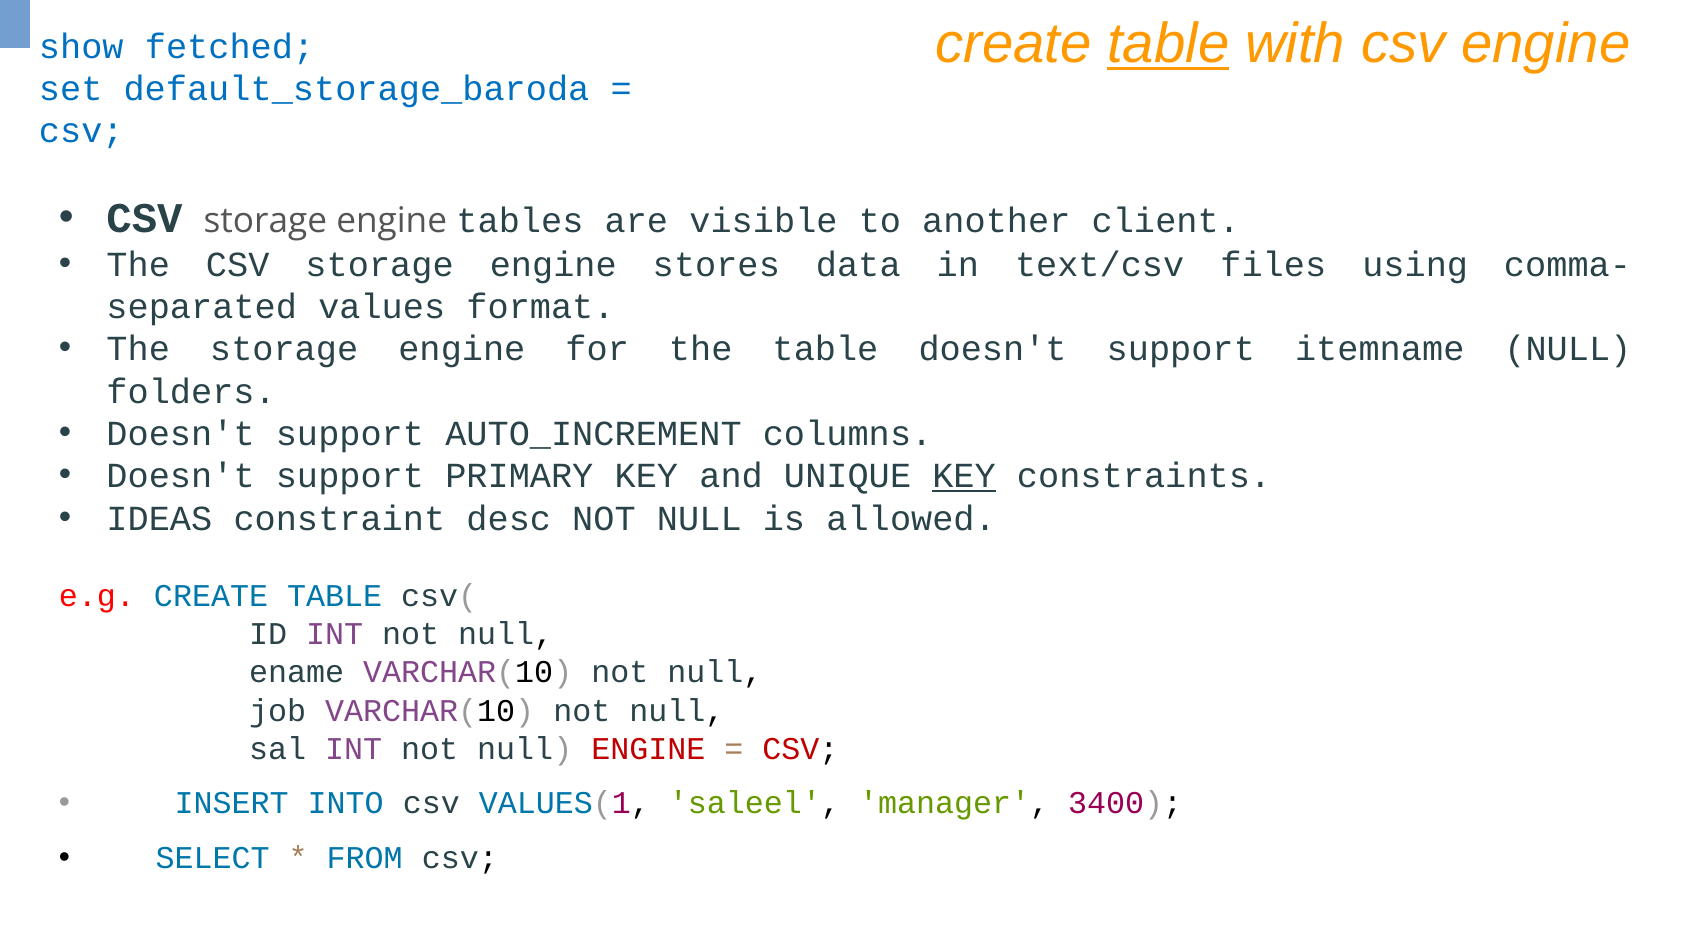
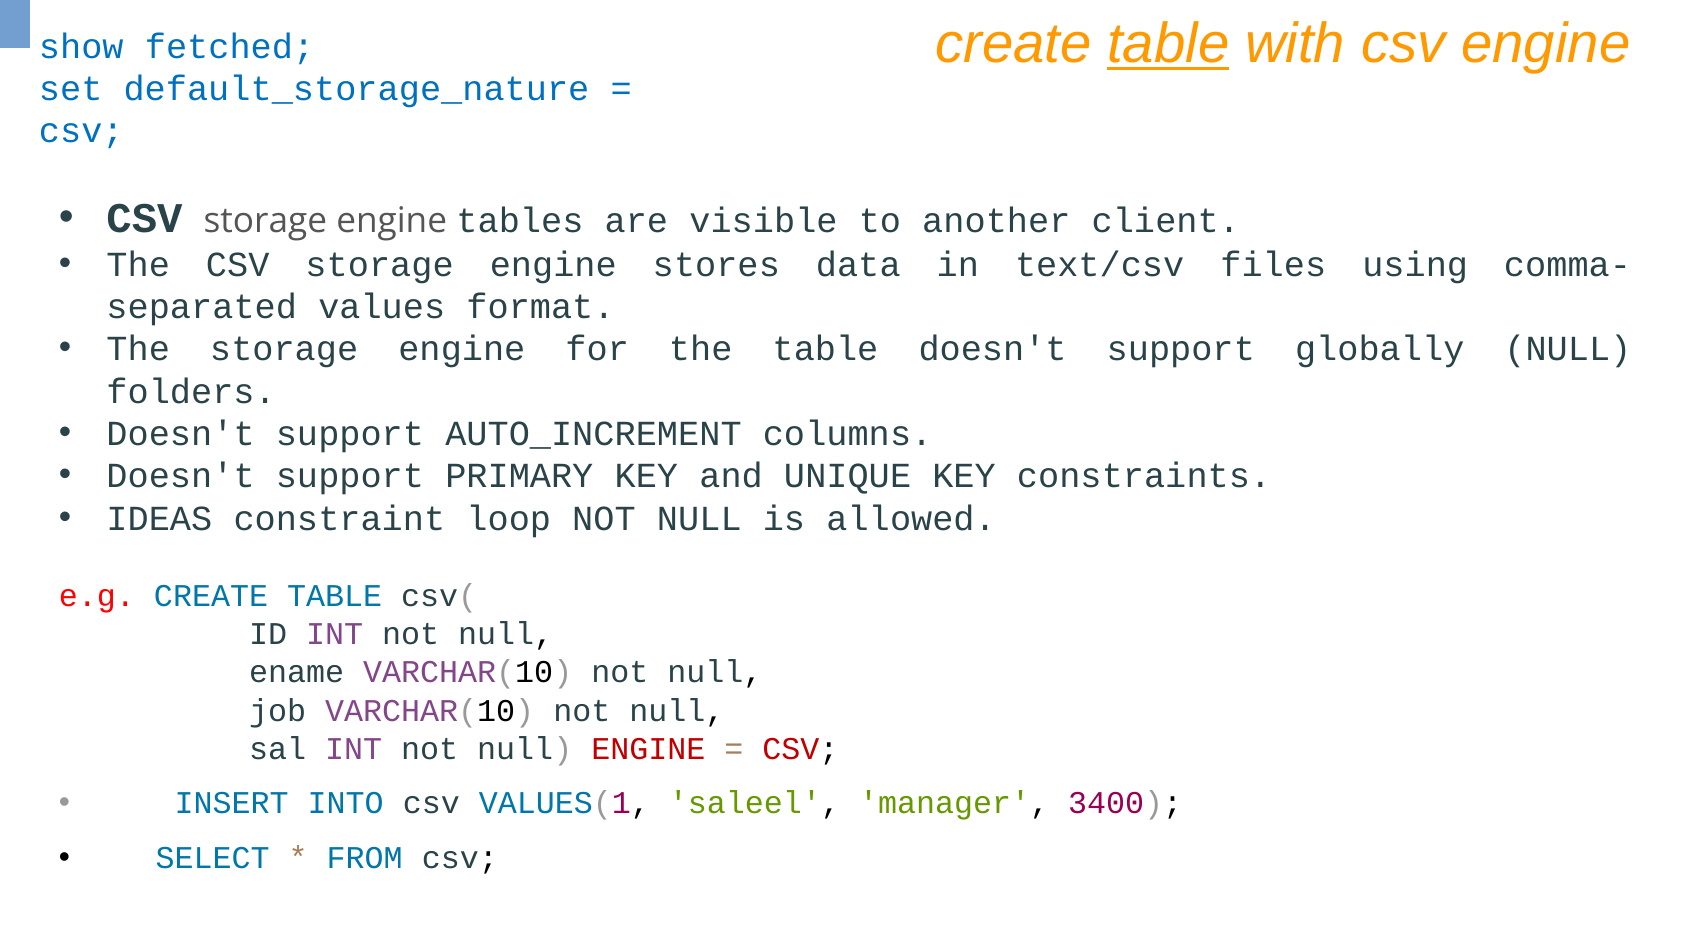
default_storage_baroda: default_storage_baroda -> default_storage_nature (356, 89)
itemname: itemname -> globally (1380, 349)
KEY underline: present -> none (964, 476)
desc: desc -> loop (509, 518)
